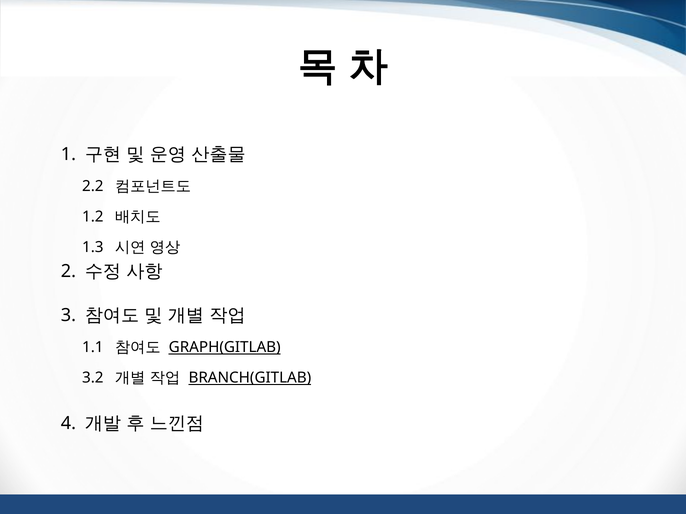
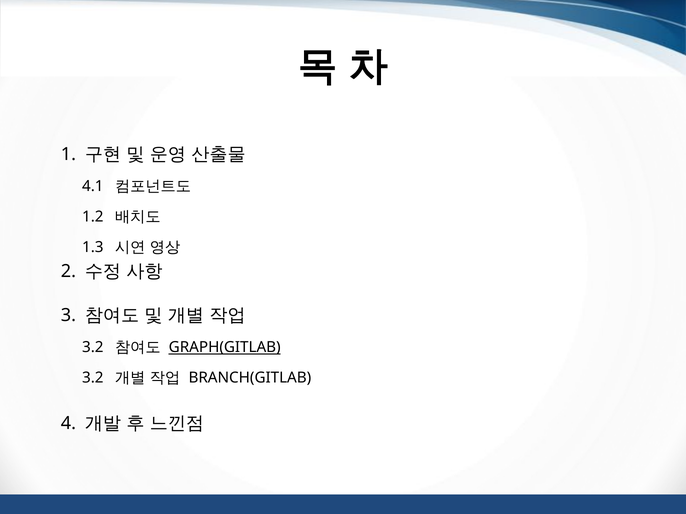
2.2: 2.2 -> 4.1 (93, 187)
1.1: 1.1 -> 3.2 (93, 348)
BRANCH(GITLAB underline: present -> none (250, 378)
